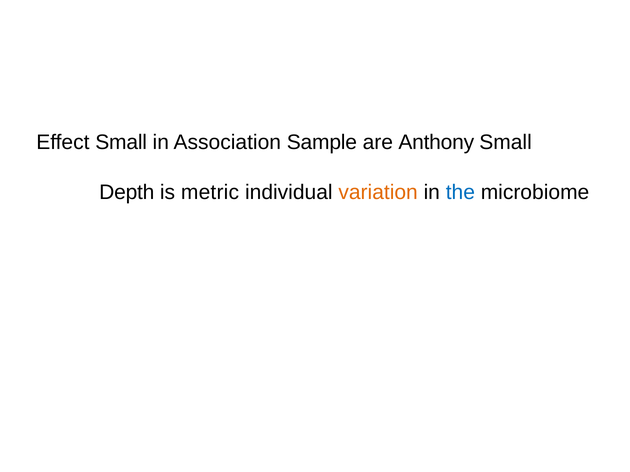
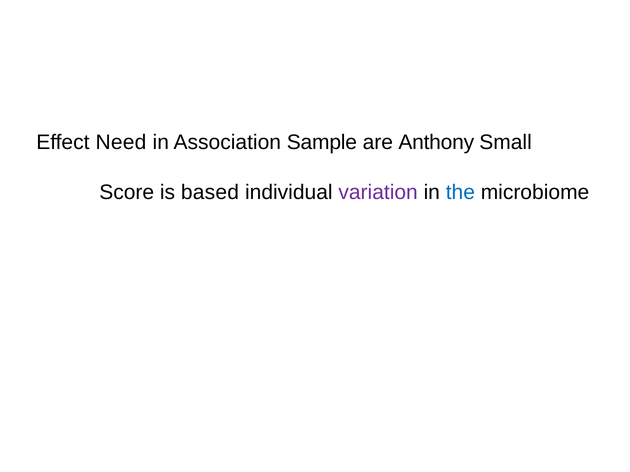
Effect Small: Small -> Need (121, 142)
Depth: Depth -> Score (127, 193)
metric: metric -> based (210, 193)
variation colour: orange -> purple (378, 193)
